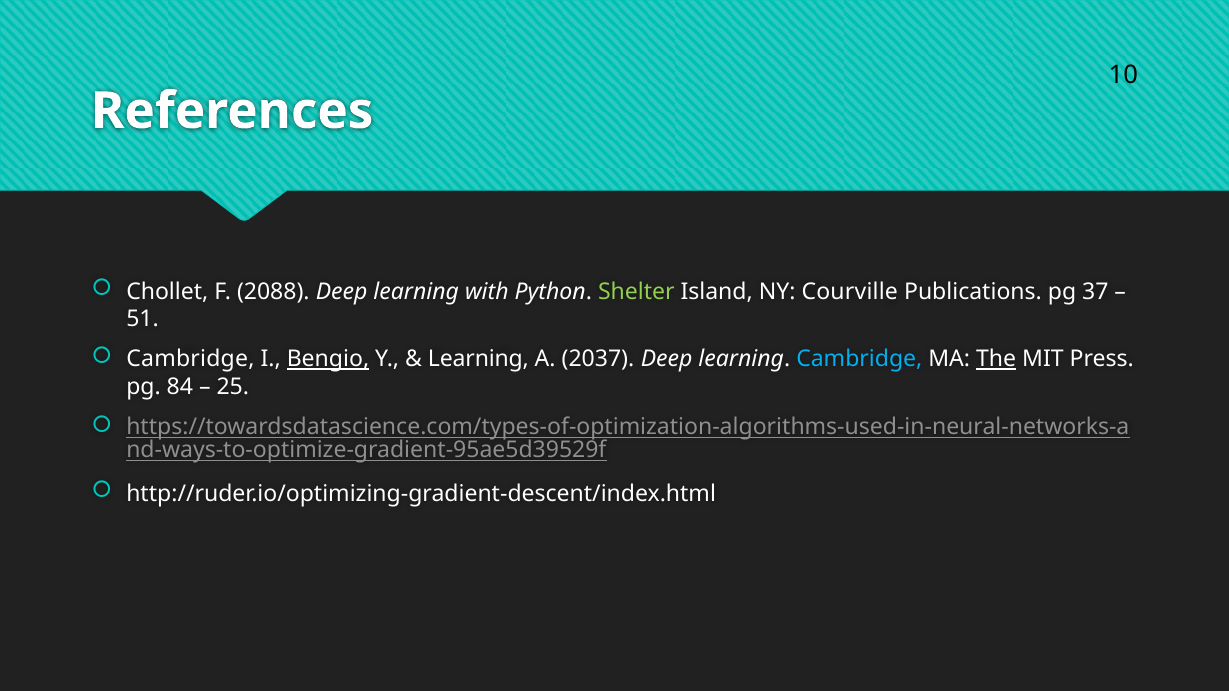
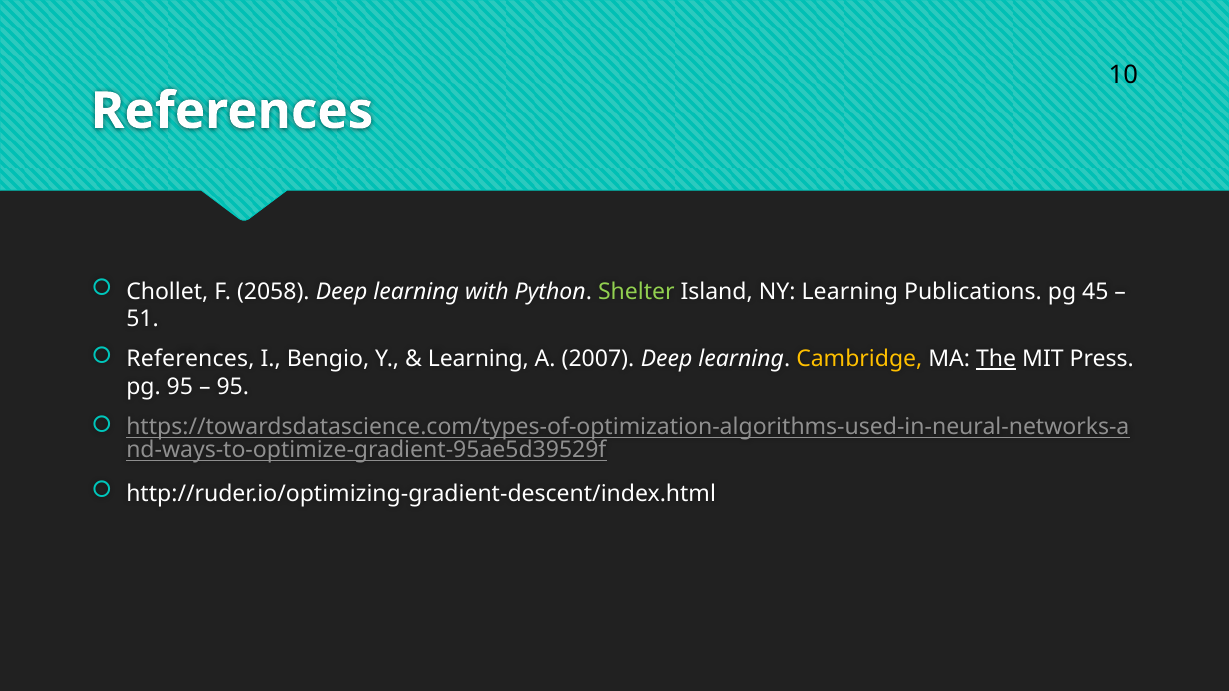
2088: 2088 -> 2058 (273, 292)
NY Courville: Courville -> Learning (850, 292)
37: 37 -> 45 (1095, 292)
Cambridge: Cambridge -> References (190, 359)
Bengio underline: present -> none (328, 359)
2037: 2037 -> 2007 (598, 359)
Cambridge colour: light blue -> yellow (859, 359)
pg 84: 84 -> 95 (180, 387)
25: 25 -> 95 (233, 387)
